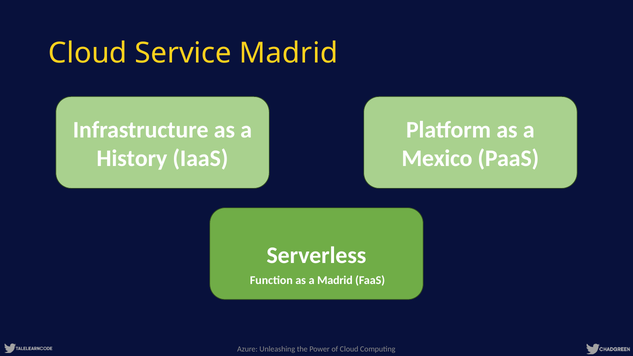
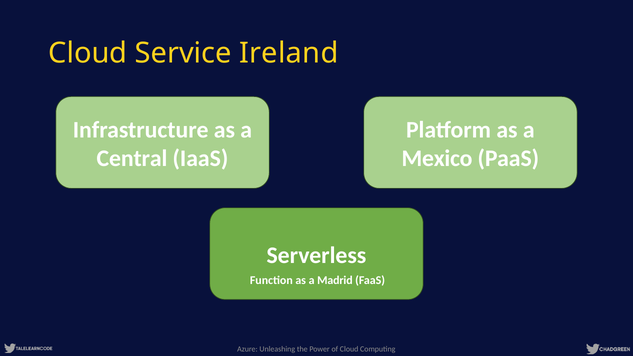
Service Madrid: Madrid -> Ireland (289, 53)
History: History -> Central (132, 158)
